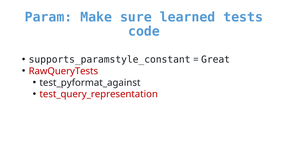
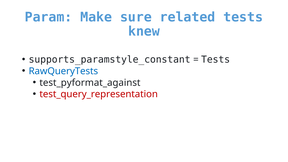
learned: learned -> related (188, 17)
code: code -> knew (144, 31)
Great: Great -> Tests (216, 60)
RawQueryTests colour: red -> blue (63, 71)
